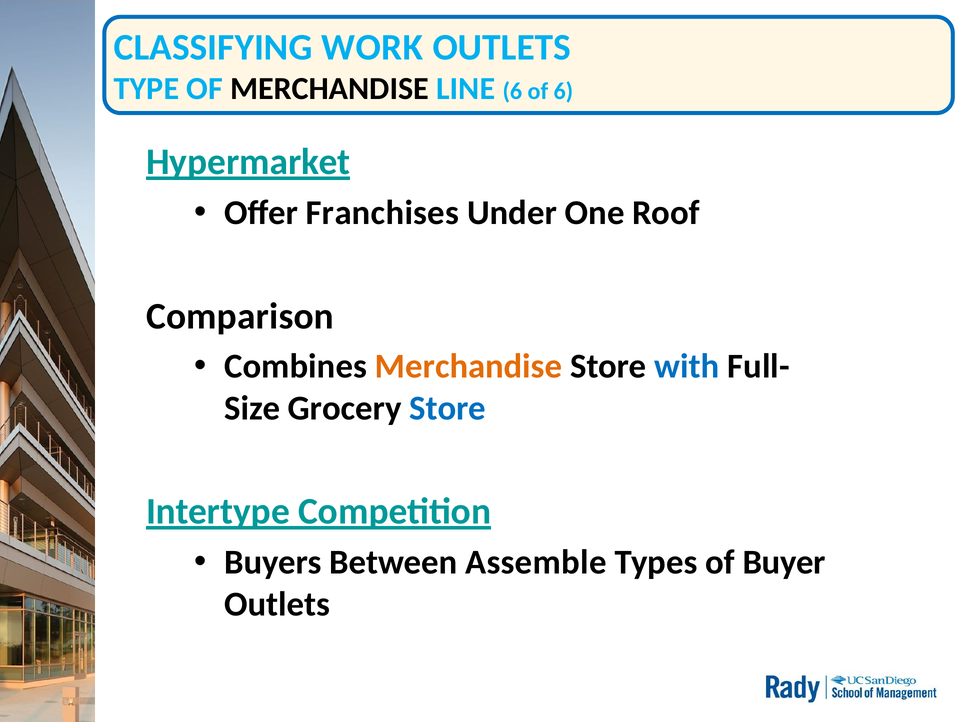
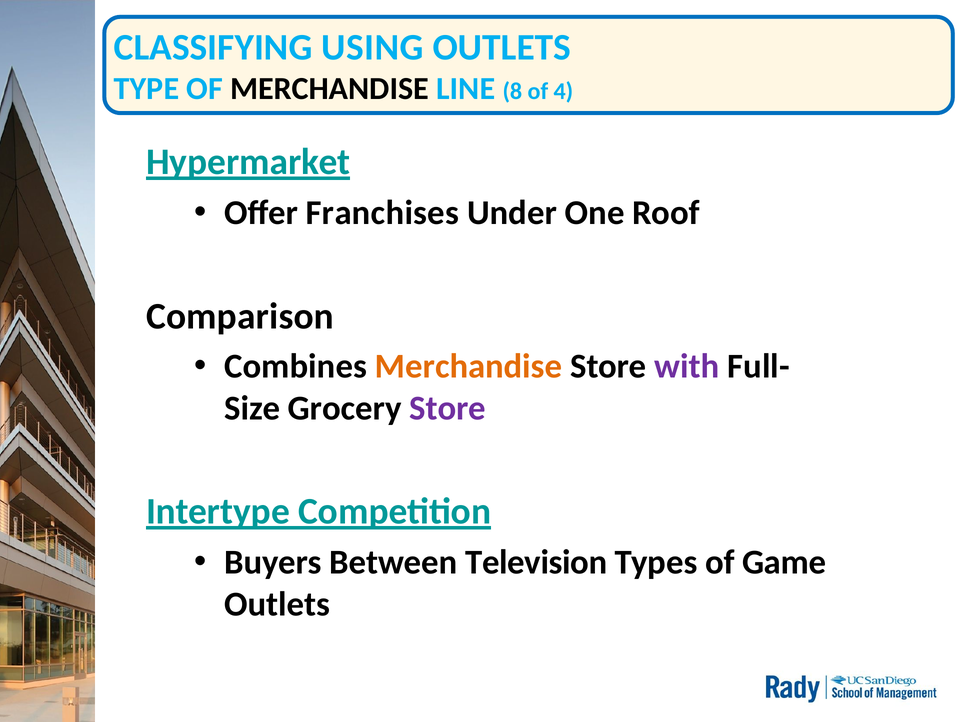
WORK: WORK -> USING (372, 48)
LINE 6: 6 -> 8 (512, 92)
of 6: 6 -> 4 (563, 92)
with colour: blue -> purple (687, 367)
Store colour: blue -> purple (448, 408)
Assemble: Assemble -> Television (536, 563)
Buyer: Buyer -> Game (784, 563)
